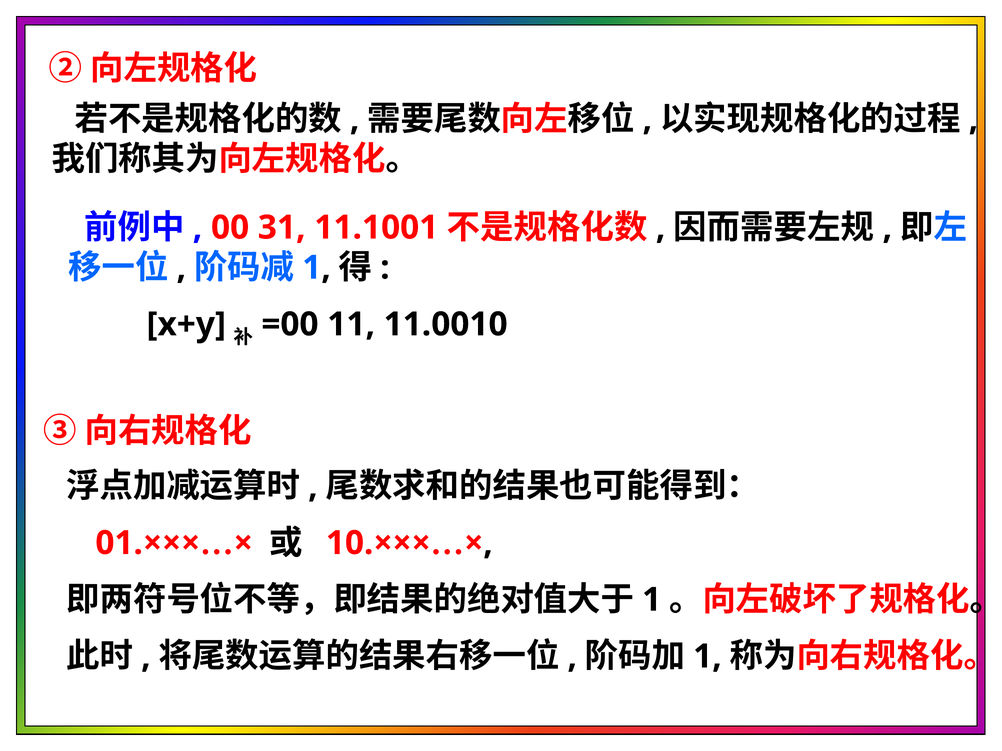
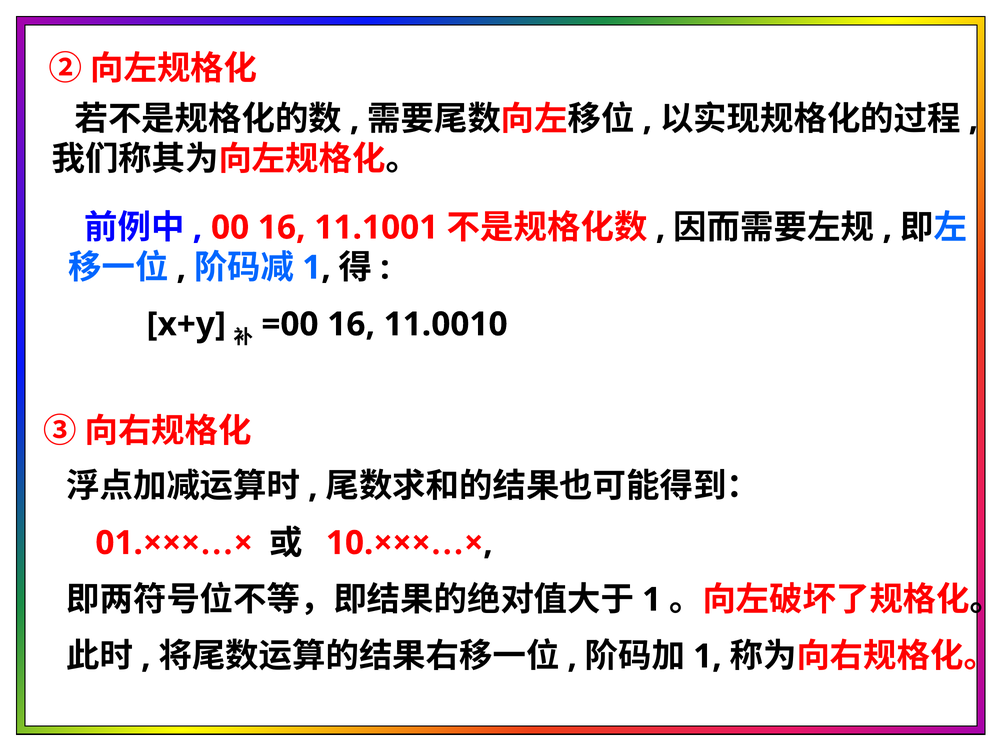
00 31: 31 -> 16 (282, 228)
11: 11 -> 16 (351, 325)
